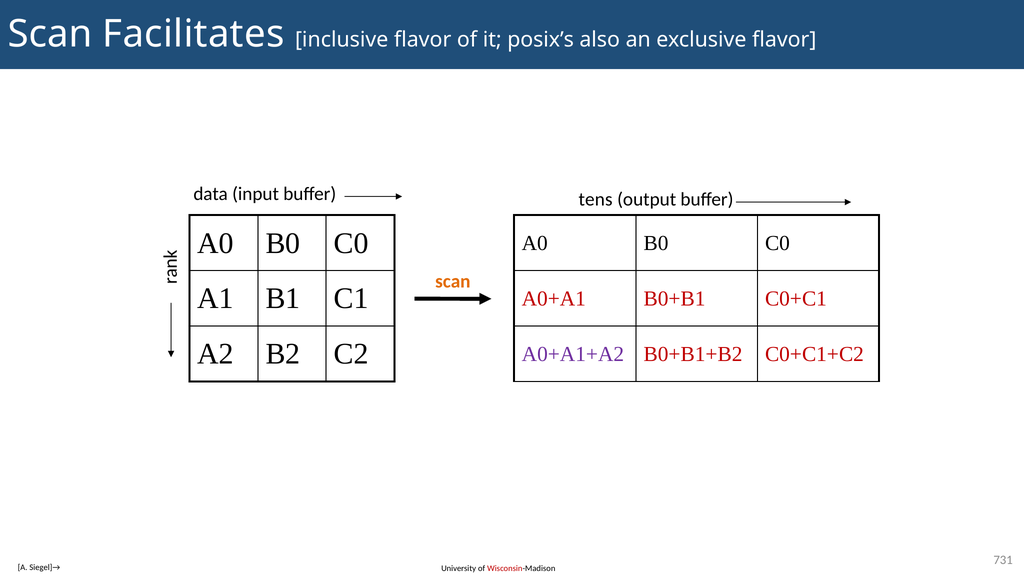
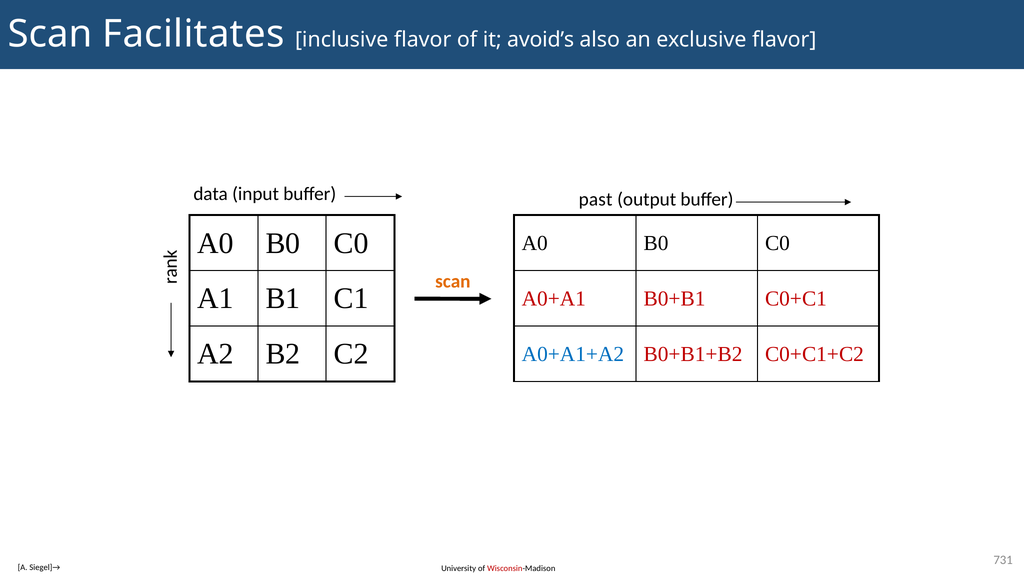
posix’s: posix’s -> avoid’s (541, 40)
tens: tens -> past (596, 200)
A0+A1+A2 colour: purple -> blue (573, 354)
